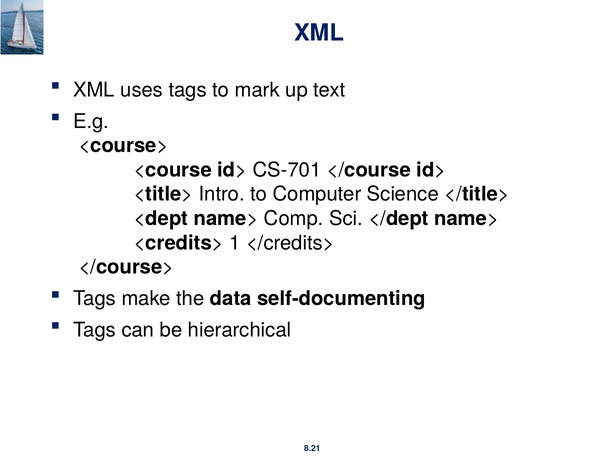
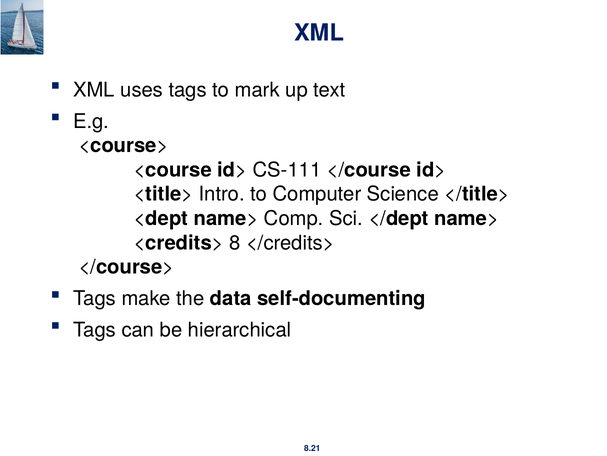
CS-701: CS-701 -> CS-111 (287, 170)
1: 1 -> 8 (235, 243)
